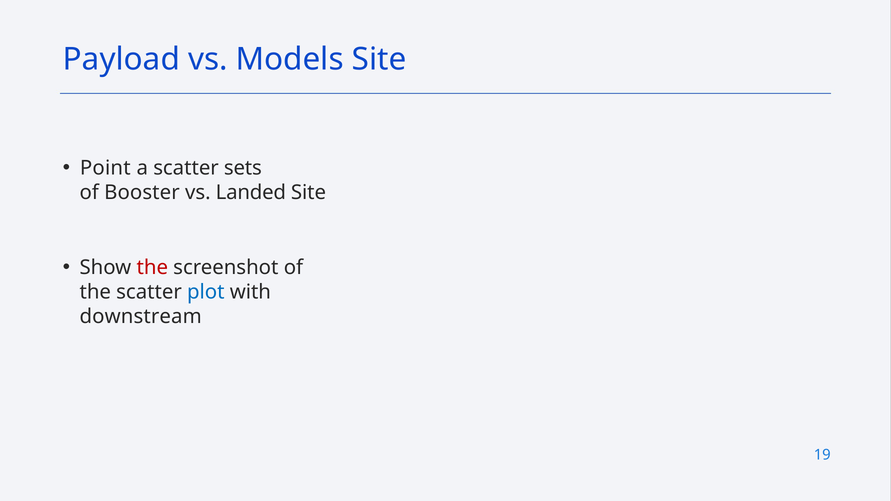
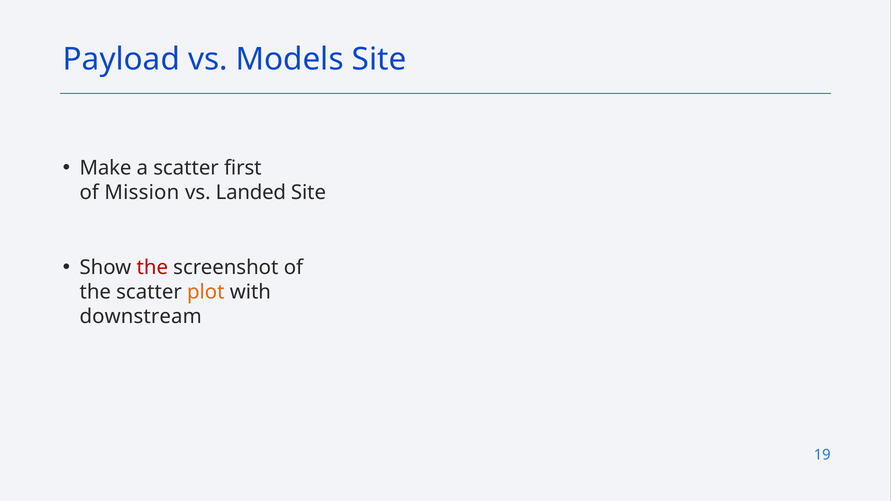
Point: Point -> Make (105, 168)
sets: sets -> first (243, 168)
Booster: Booster -> Mission (142, 193)
plot colour: blue -> orange (206, 292)
